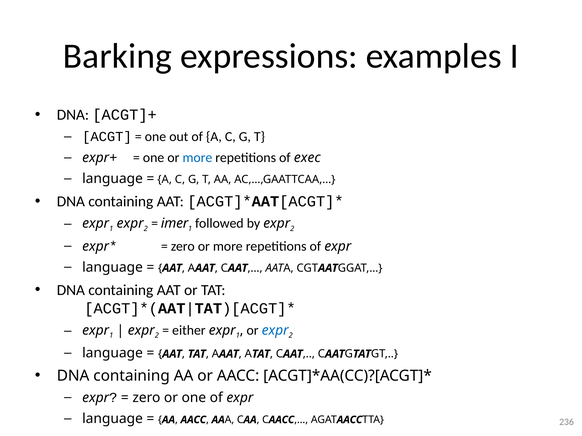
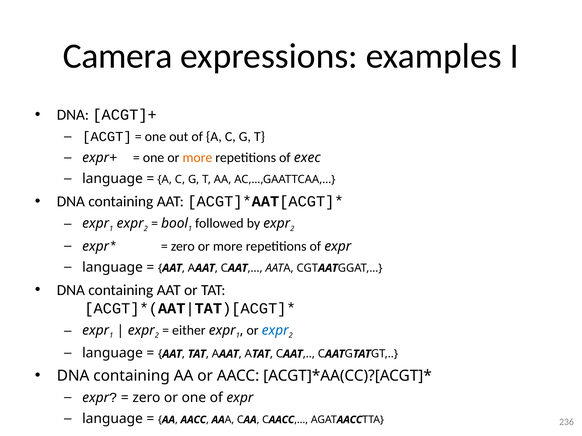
Barking: Barking -> Camera (118, 56)
more colour: blue -> orange (197, 158)
imer: imer -> bool (175, 224)
